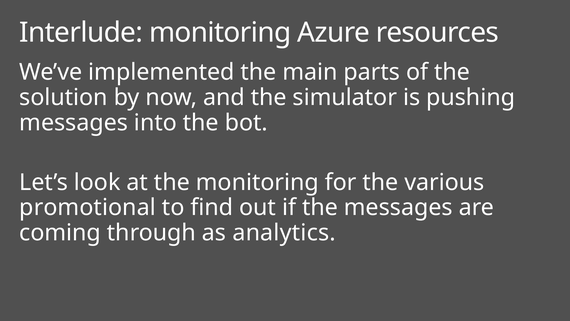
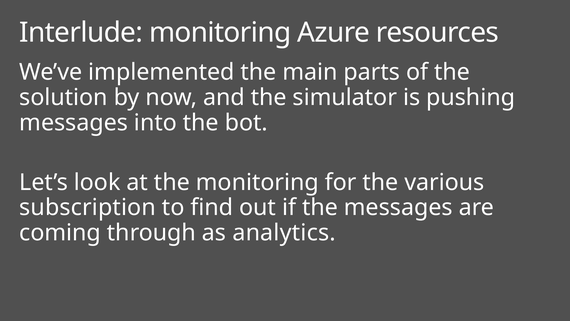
promotional: promotional -> subscription (88, 207)
